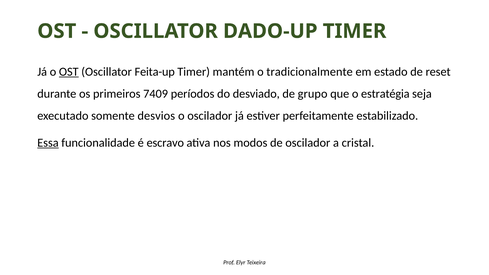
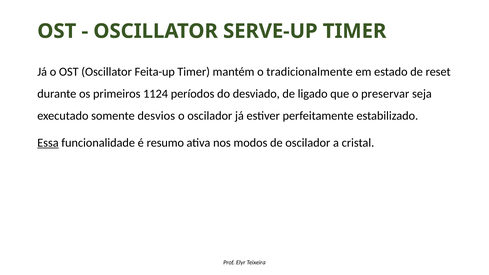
DADO-UP: DADO-UP -> SERVE-UP (270, 31)
OST underline: present -> none (69, 72)
7409: 7409 -> 1124 (156, 94)
grupo: grupo -> ligado (313, 94)
estratégia: estratégia -> preservar (385, 94)
escravo: escravo -> resumo (165, 143)
